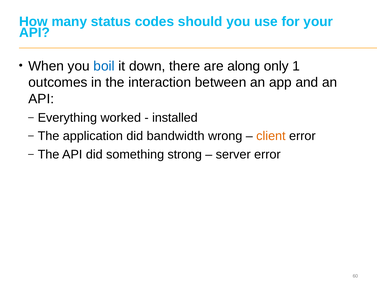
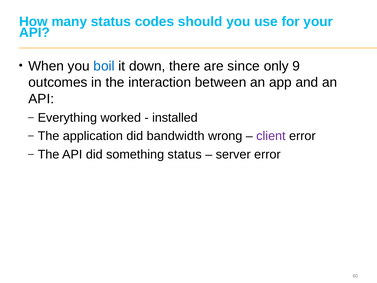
along: along -> since (244, 66)
1: 1 -> 9 (296, 66)
client colour: orange -> purple (271, 136)
something strong: strong -> status (185, 154)
